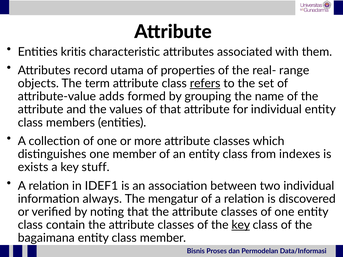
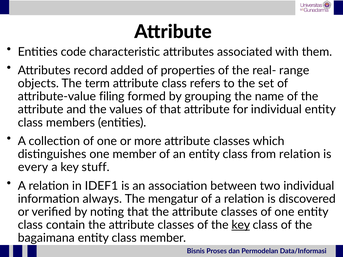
kritis: kritis -> code (73, 52)
utama: utama -> added (127, 70)
refers underline: present -> none (205, 84)
adds: adds -> filing (112, 97)
from indexes: indexes -> relation (300, 154)
exists: exists -> every (33, 167)
